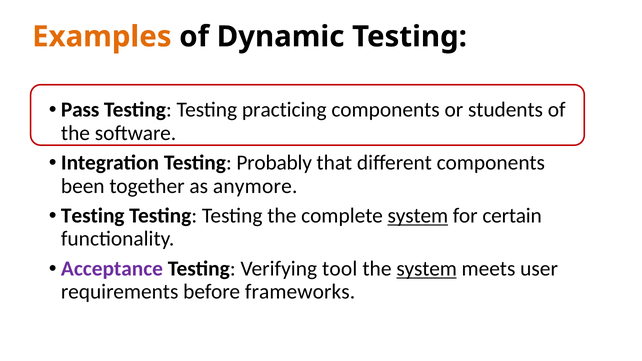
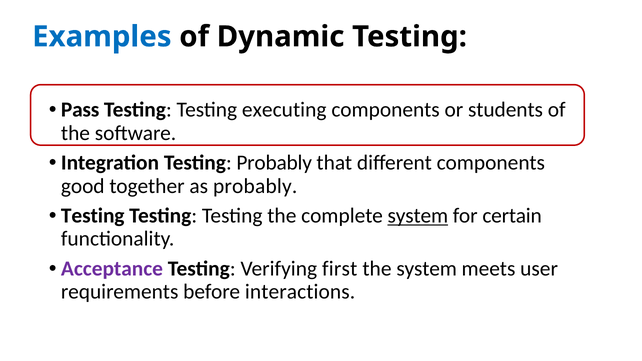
Examples colour: orange -> blue (102, 37)
practicing: practicing -> executing (284, 110)
been: been -> good (83, 186)
as anymore: anymore -> probably (255, 186)
tool: tool -> first (340, 269)
system underline: present -> none (427, 269)
frameworks: frameworks -> interactions (300, 292)
